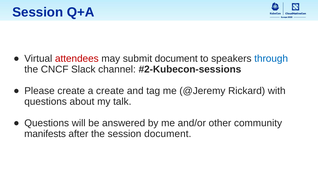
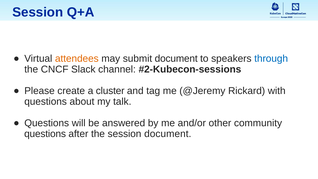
attendees colour: red -> orange (77, 59)
a create: create -> cluster (110, 91)
manifests: manifests -> questions (45, 134)
